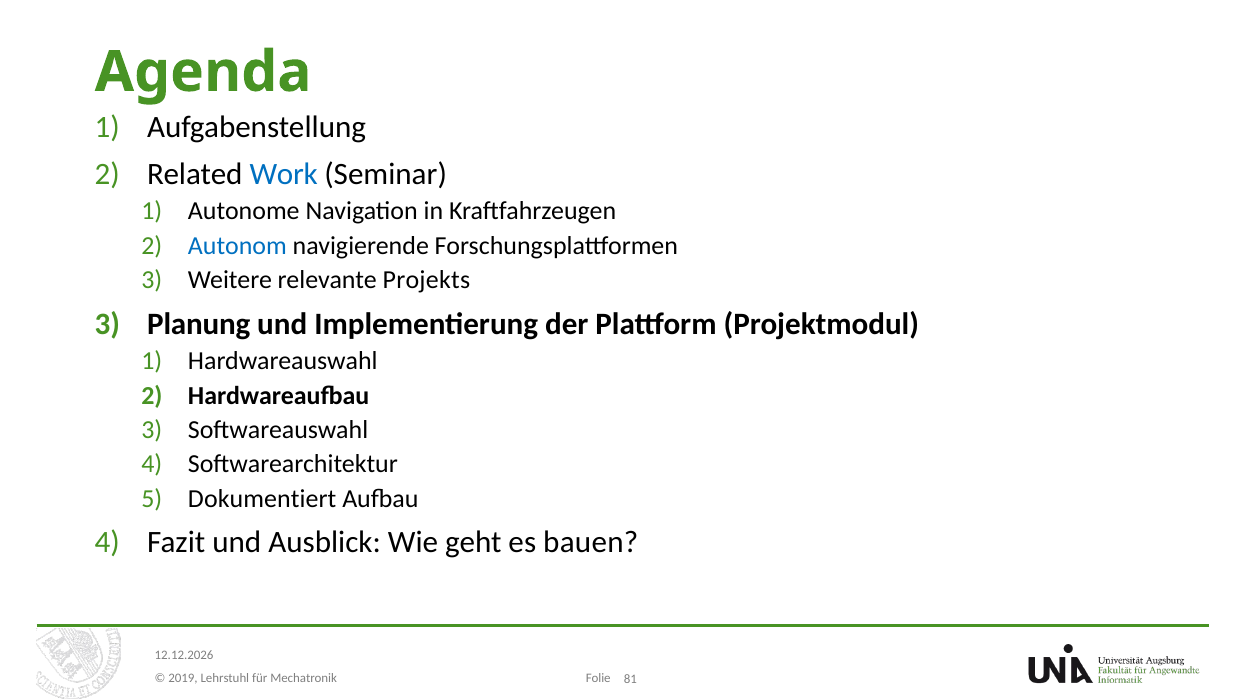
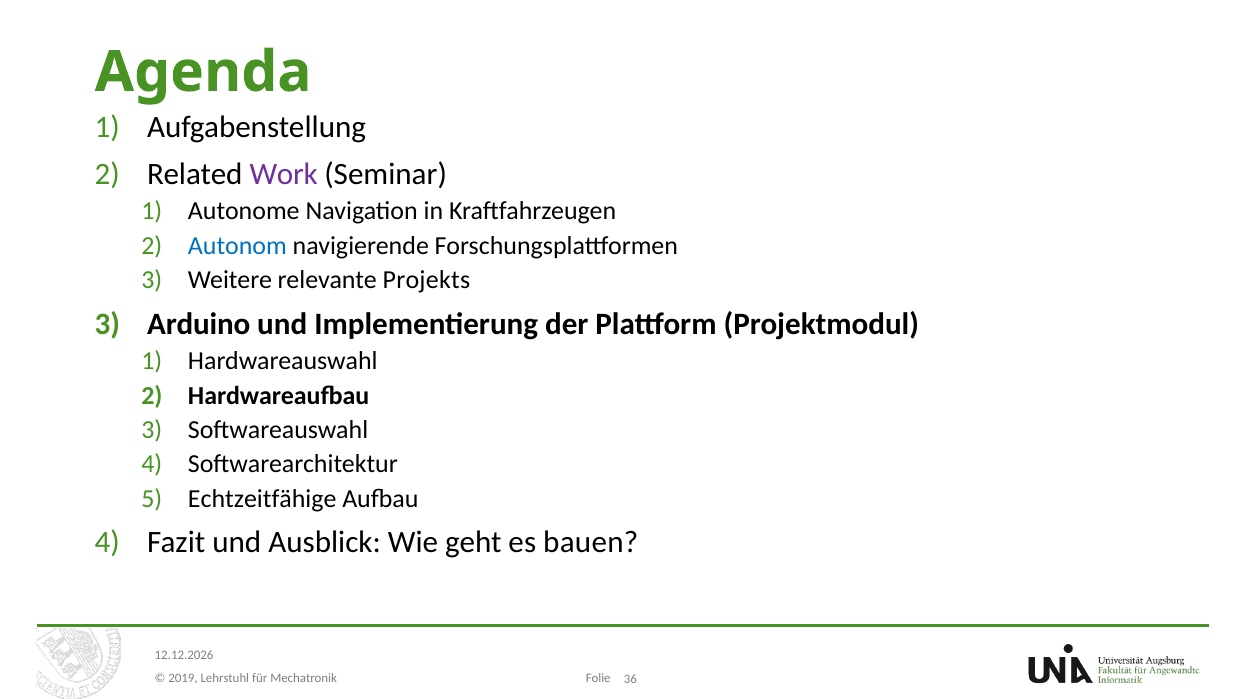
Work colour: blue -> purple (284, 174)
Planung: Planung -> Arduino (199, 324)
Dokumentiert: Dokumentiert -> Echtzeitfähige (262, 499)
81: 81 -> 36 (630, 679)
